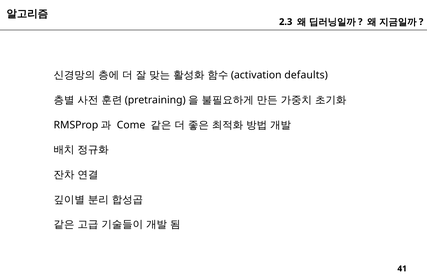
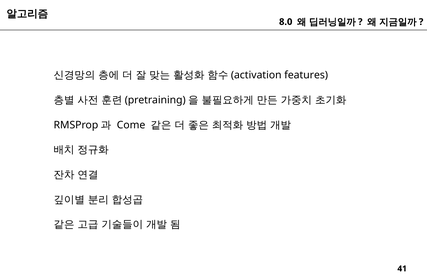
2.3: 2.3 -> 8.0 (286, 22)
defaults: defaults -> features (306, 75)
